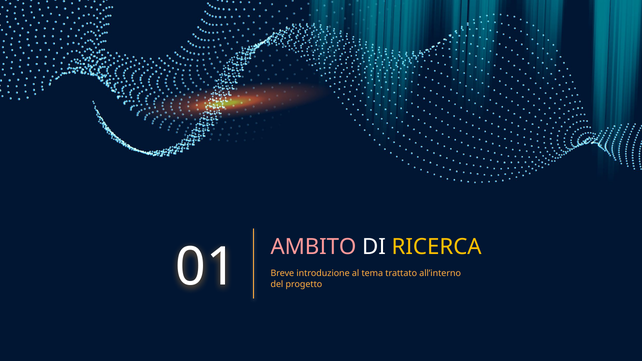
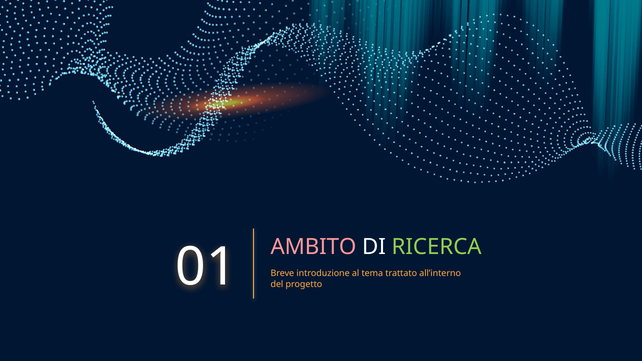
RICERCA colour: yellow -> light green (437, 247)
